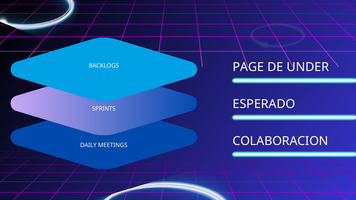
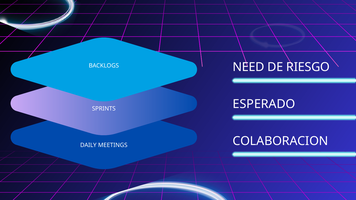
PAGE: PAGE -> NEED (248, 67)
UNDER: UNDER -> RIESGO (308, 67)
